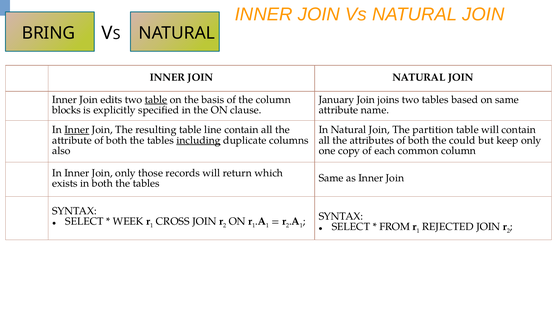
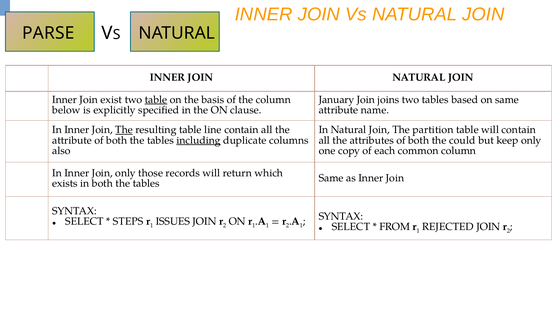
BRING: BRING -> PARSE (48, 33)
edits: edits -> exist (111, 100)
blocks: blocks -> below (66, 110)
Inner underline: present -> none (77, 130)
The underline: none -> present (124, 130)
WEEK: WEEK -> STEPS (128, 222)
CROSS: CROSS -> ISSUES (173, 222)
